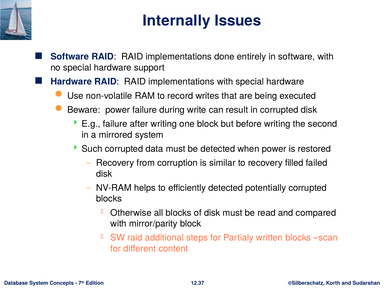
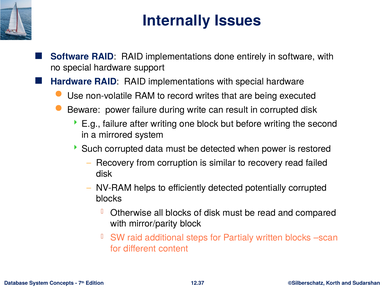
recovery filled: filled -> read (294, 163)
